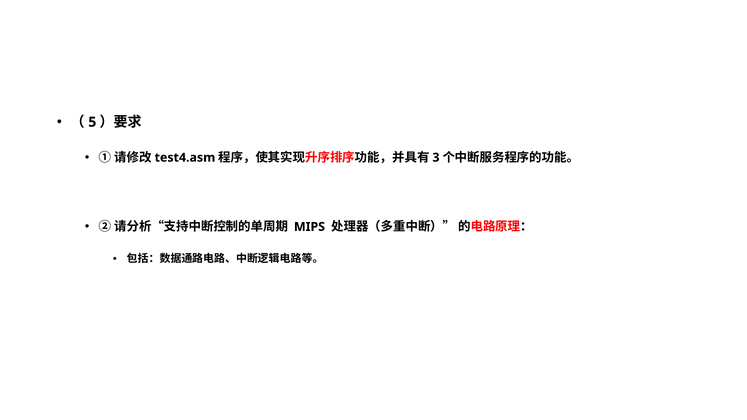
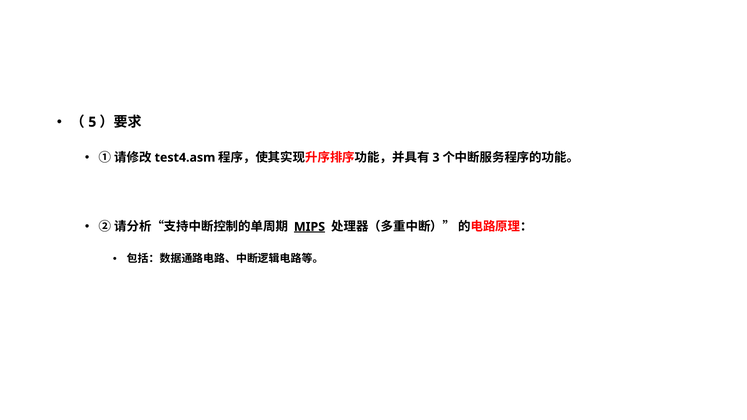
MIPS underline: none -> present (310, 227)
